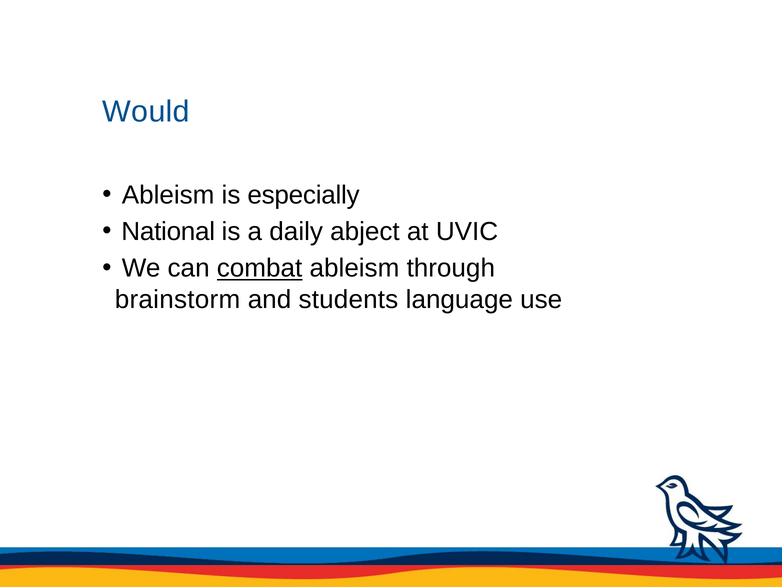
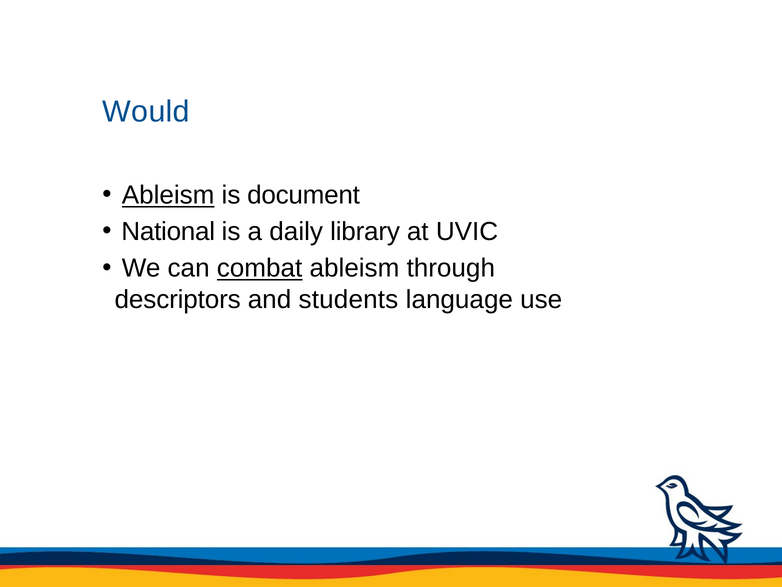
Ableism underline: none -> present (168, 195)
especially: especially -> document (304, 195)
abject: abject -> library (365, 232)
brainstorm: brainstorm -> descriptors (178, 299)
